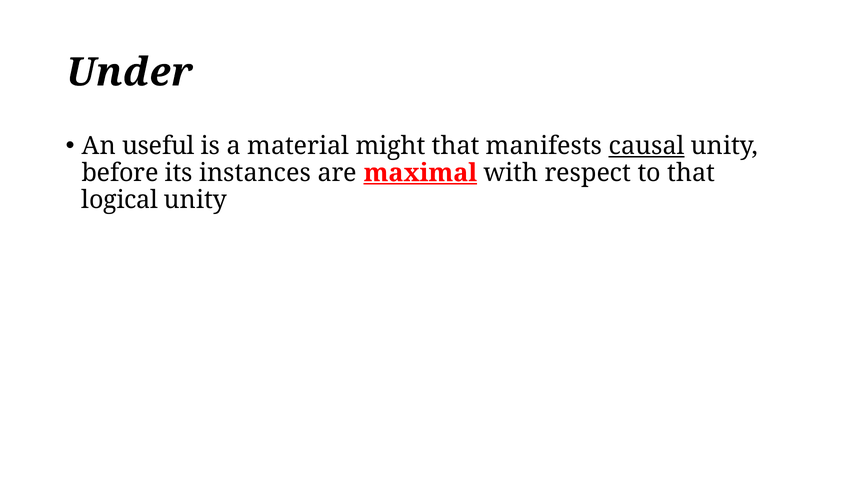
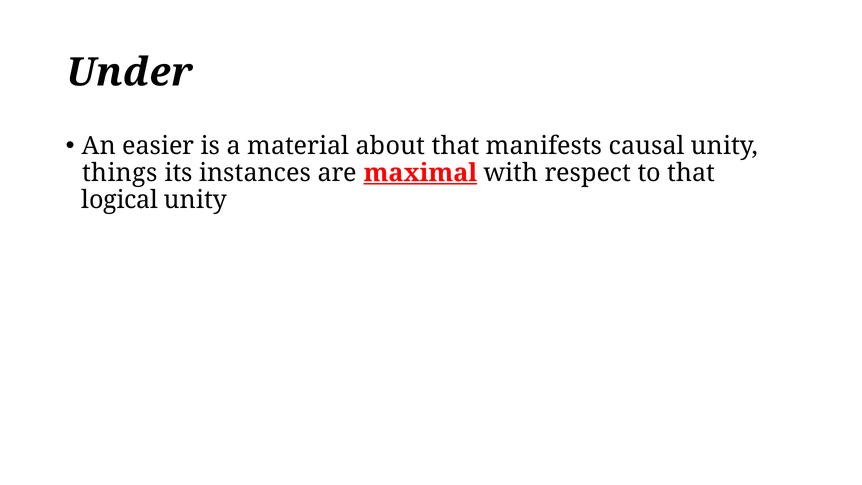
useful: useful -> easier (158, 146)
might: might -> about (390, 146)
causal underline: present -> none (647, 146)
before: before -> things (120, 173)
